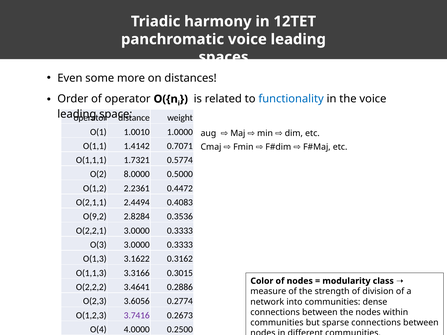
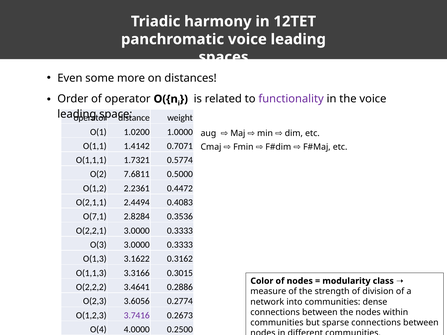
functionality colour: blue -> purple (291, 99)
1.0010: 1.0010 -> 1.0200 (137, 132)
8.0000: 8.0000 -> 7.6811 (137, 174)
O(9,2: O(9,2 -> O(7,1 (95, 217)
